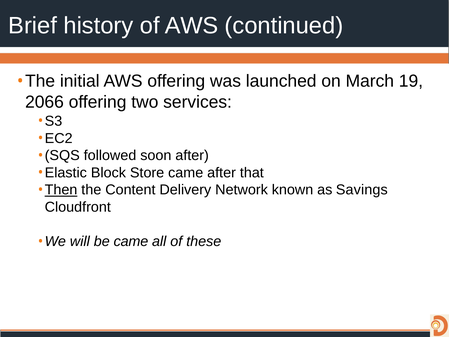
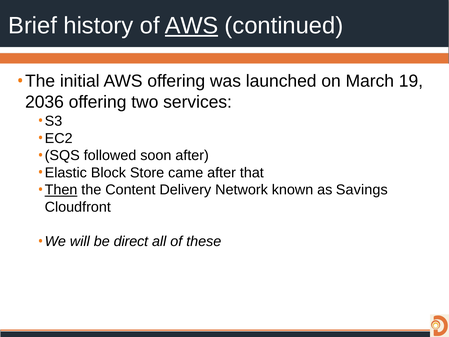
AWS underline: none -> present (192, 26)
2066: 2066 -> 2036 (44, 102)
be came: came -> direct (131, 241)
